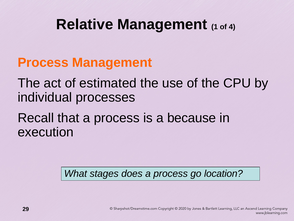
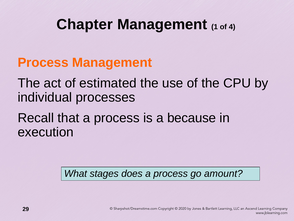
Relative: Relative -> Chapter (85, 24)
location: location -> amount (223, 173)
